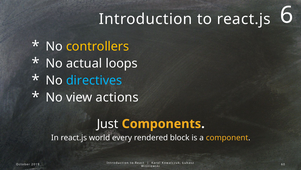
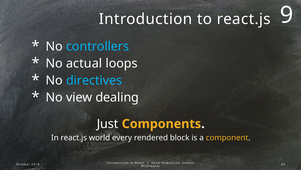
6: 6 -> 9 (287, 15)
controllers colour: yellow -> light blue (98, 46)
actions: actions -> dealing (117, 97)
